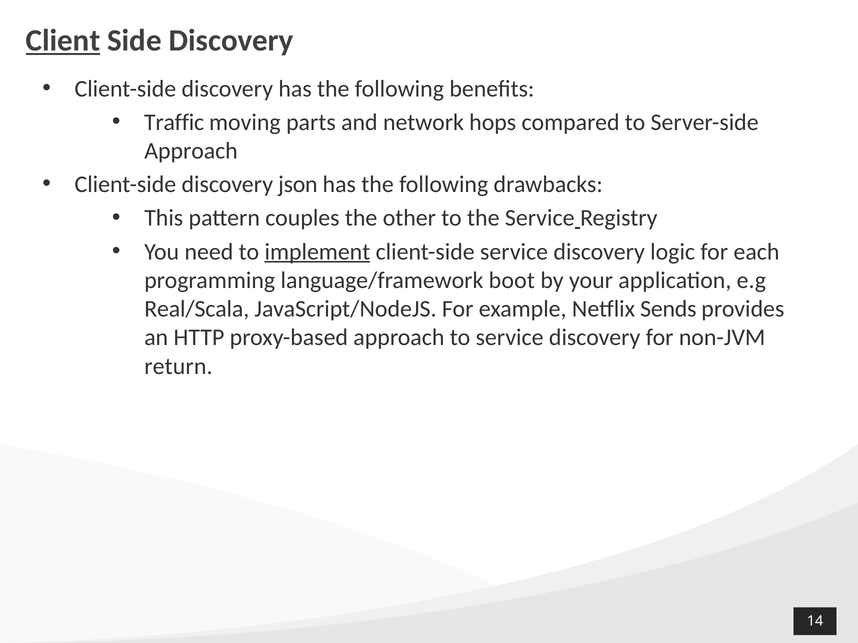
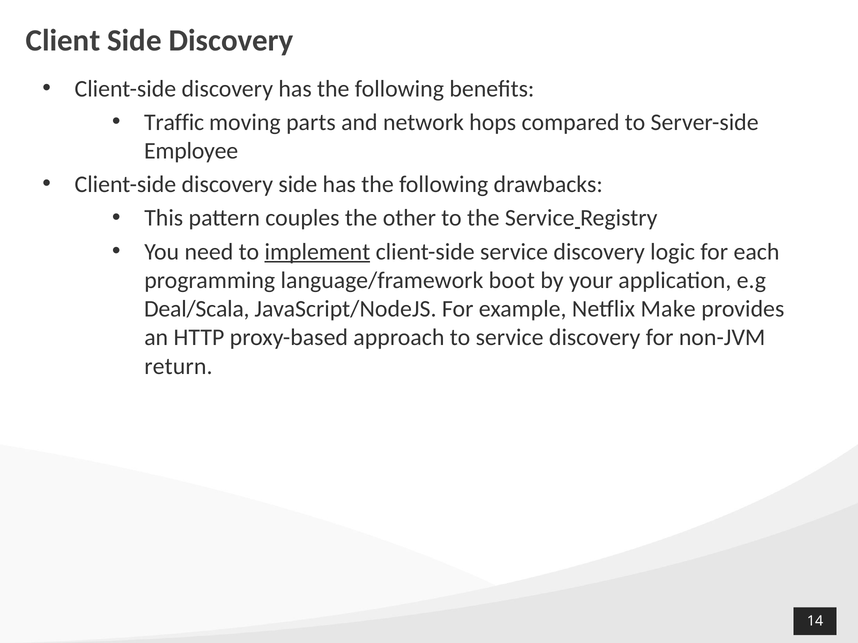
Client underline: present -> none (63, 41)
Approach: Approach -> Employee (191, 151)
discovery json: json -> side (298, 185)
Real/Scala: Real/Scala -> Deal/Scala (197, 309)
Sends: Sends -> Make (668, 309)
